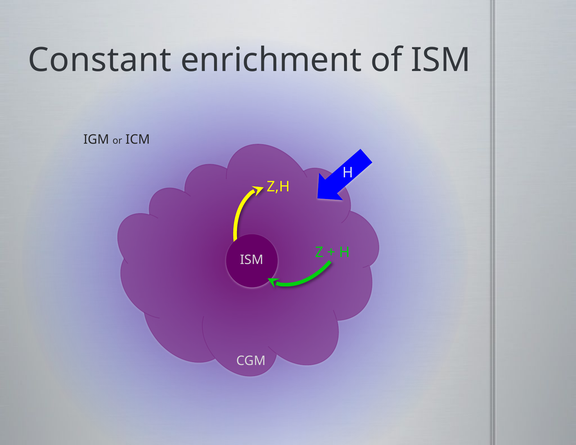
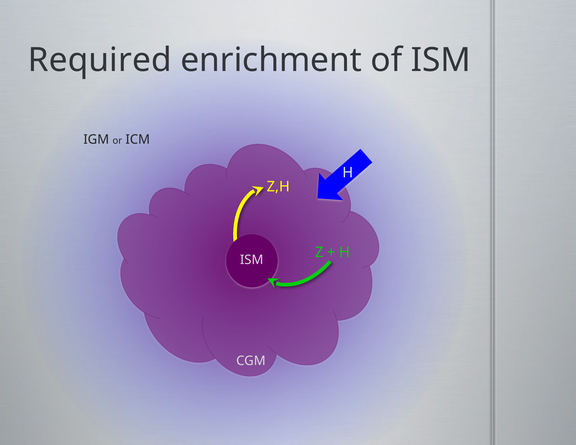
Constant: Constant -> Required (100, 60)
